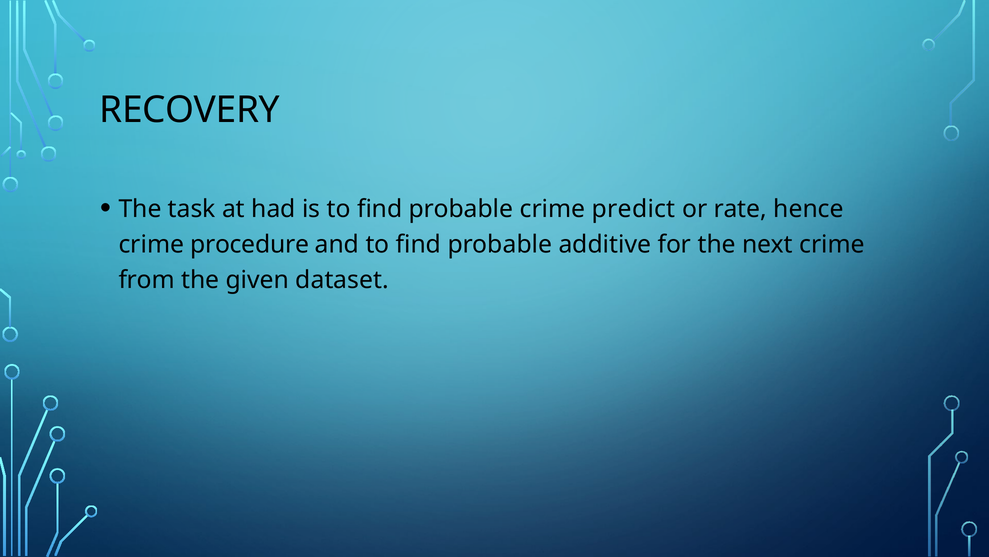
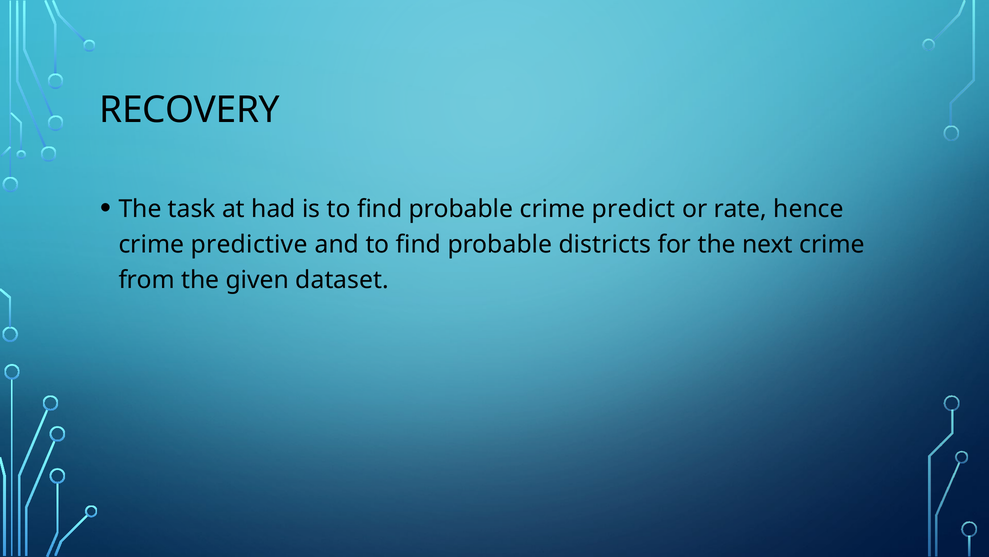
procedure: procedure -> predictive (249, 244)
additive: additive -> districts (605, 244)
